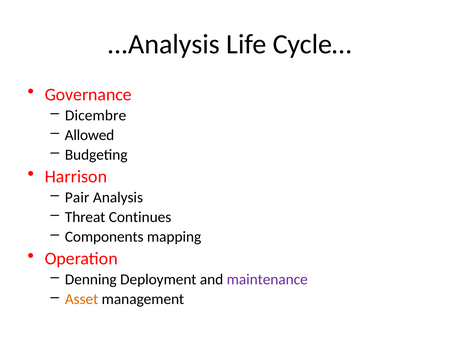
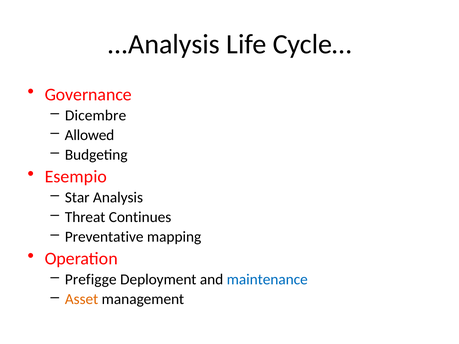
Harrison: Harrison -> Esempio (76, 177)
Pair: Pair -> Star (77, 198)
Components: Components -> Preventative (104, 237)
Denning: Denning -> Prefigge (91, 280)
maintenance colour: purple -> blue (267, 280)
